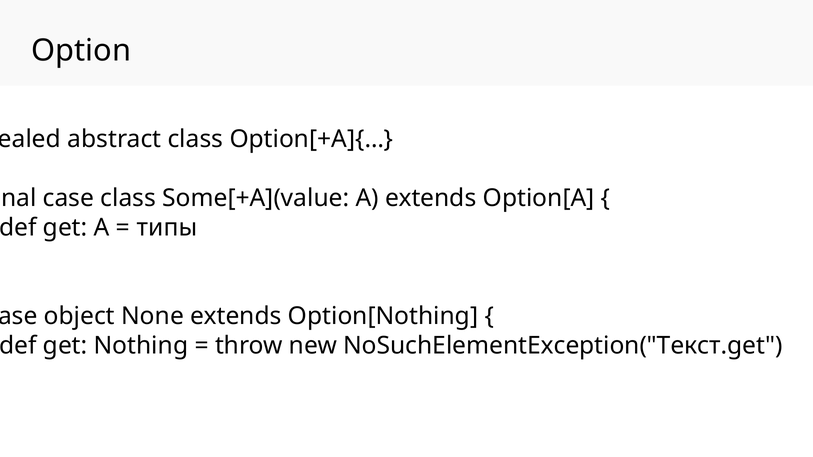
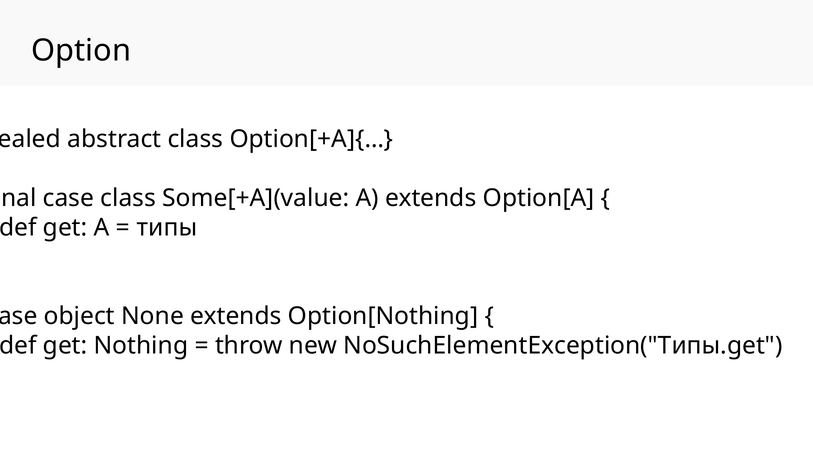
NoSuchElementException("Текст.get: NoSuchElementException("Текст.get -> NoSuchElementException("Типы.get (563, 346)
